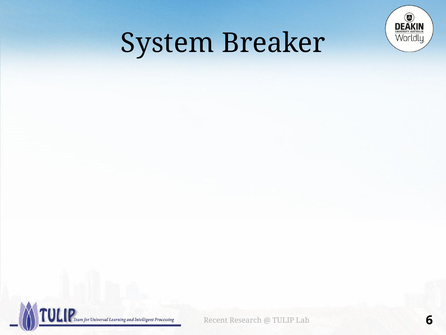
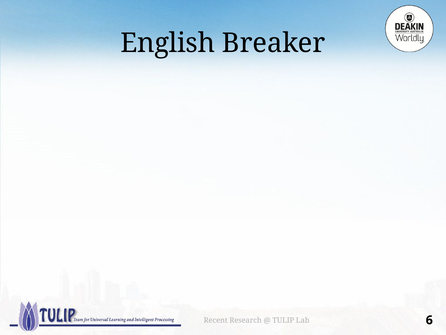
System: System -> English (168, 43)
